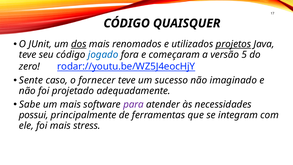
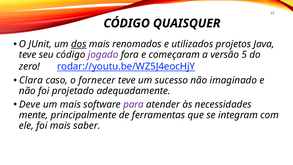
projetos underline: present -> none (233, 44)
jogado colour: blue -> purple (103, 55)
Sente: Sente -> Clara (31, 80)
Sabe: Sabe -> Deve (30, 104)
possui: possui -> mente (34, 115)
stress: stress -> saber (87, 126)
